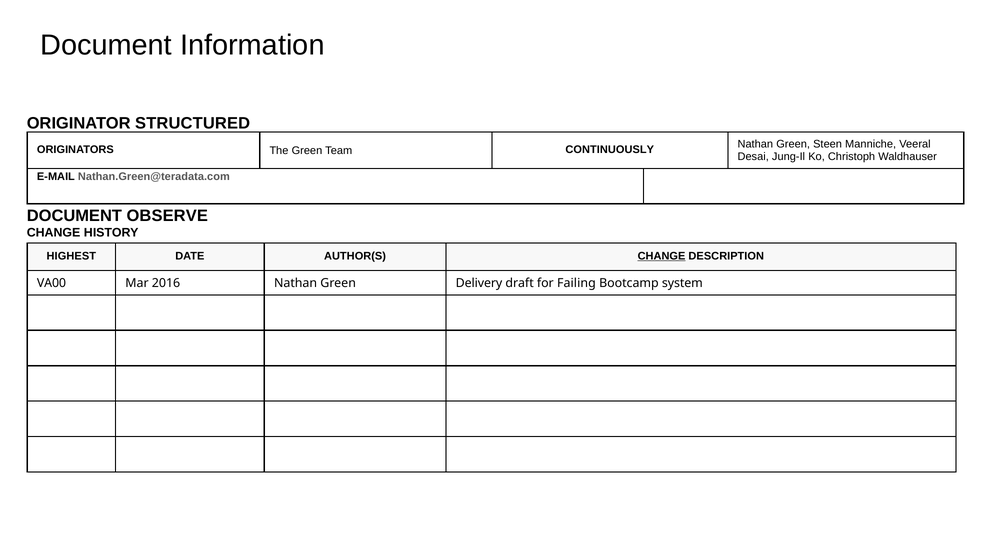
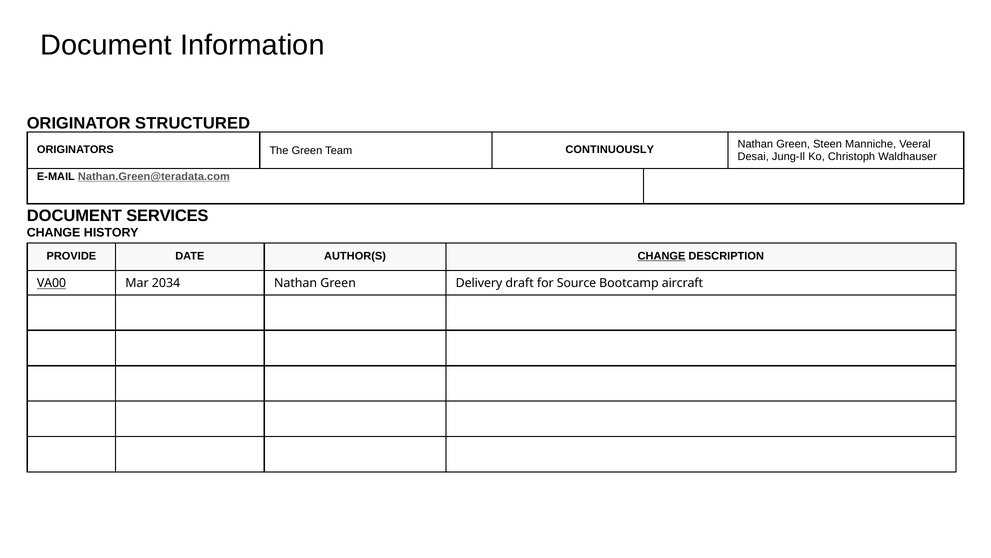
Nathan.Green@teradata.com underline: none -> present (154, 176)
OBSERVE: OBSERVE -> SERVICES (167, 215)
HIGHEST: HIGHEST -> PROVIDE (71, 256)
VA00 underline: none -> present (51, 283)
2016: 2016 -> 2034 (166, 283)
Failing: Failing -> Source (577, 283)
system: system -> aircraft (682, 283)
